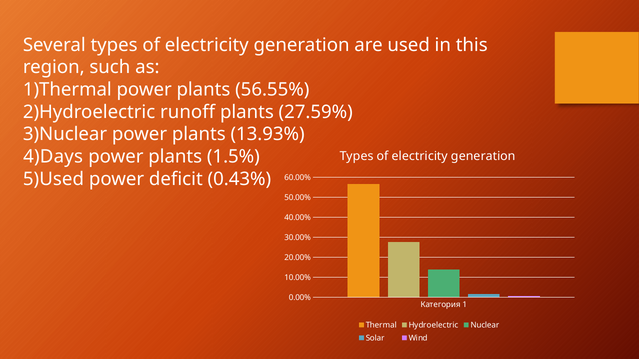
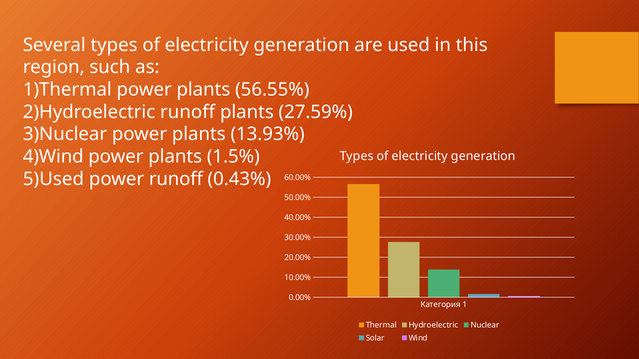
4)Days: 4)Days -> 4)Wind (53, 157)
power deficit: deficit -> runoff (176, 179)
